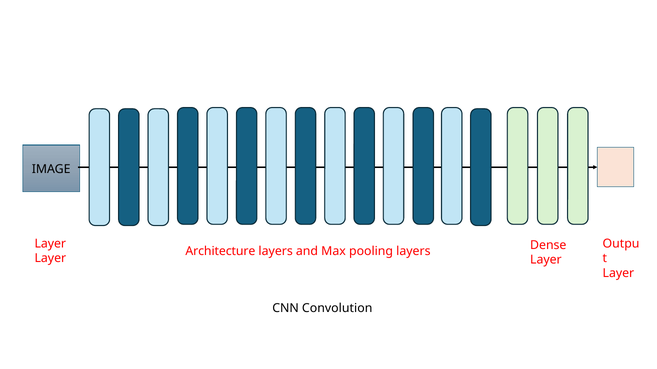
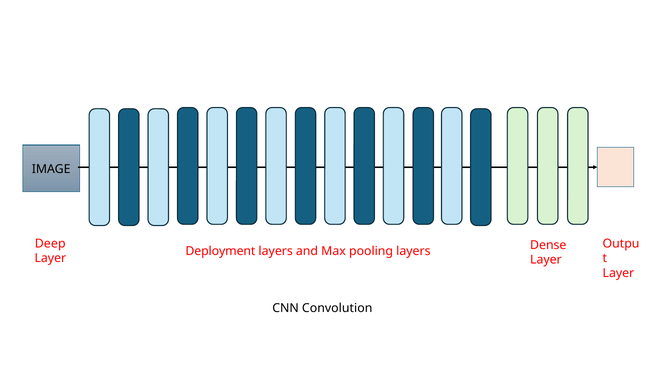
Layer: Layer -> Deep (50, 244)
Architecture: Architecture -> Deployment (220, 252)
